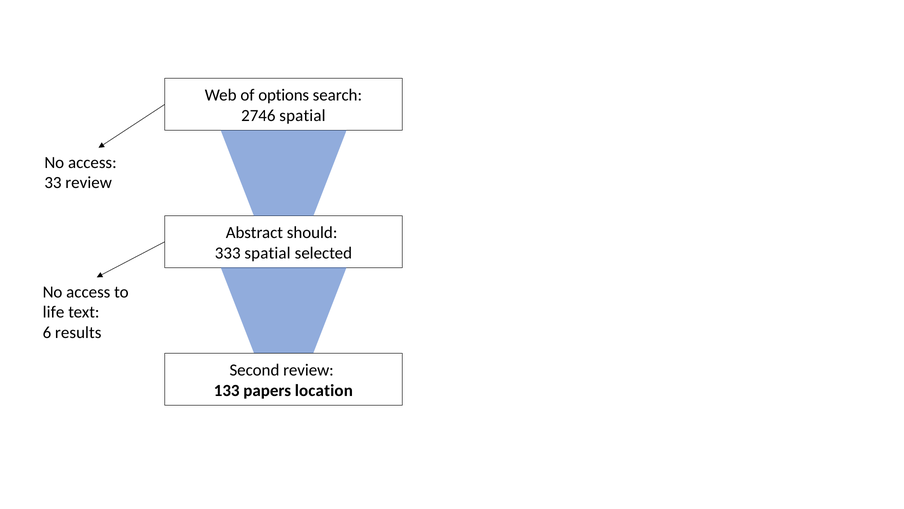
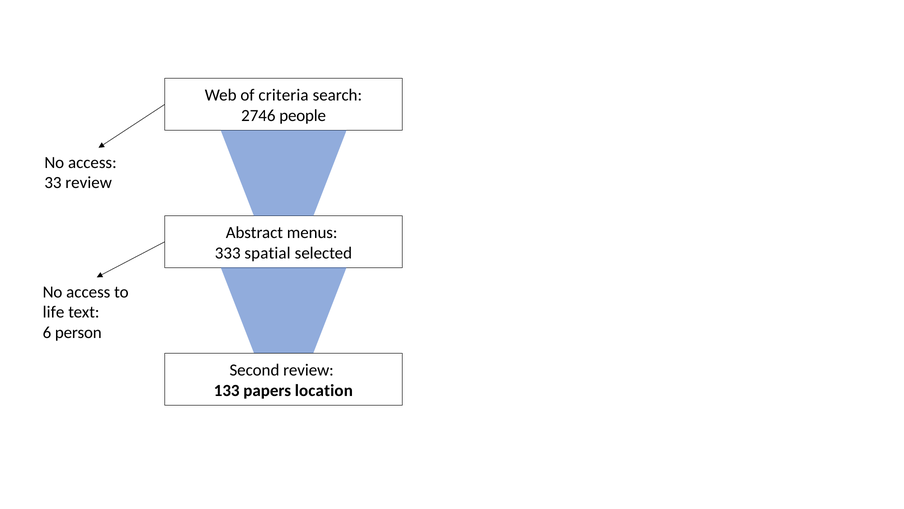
options: options -> criteria (284, 95)
2746 spatial: spatial -> people (303, 116)
should: should -> menus (312, 233)
results: results -> person (78, 332)
